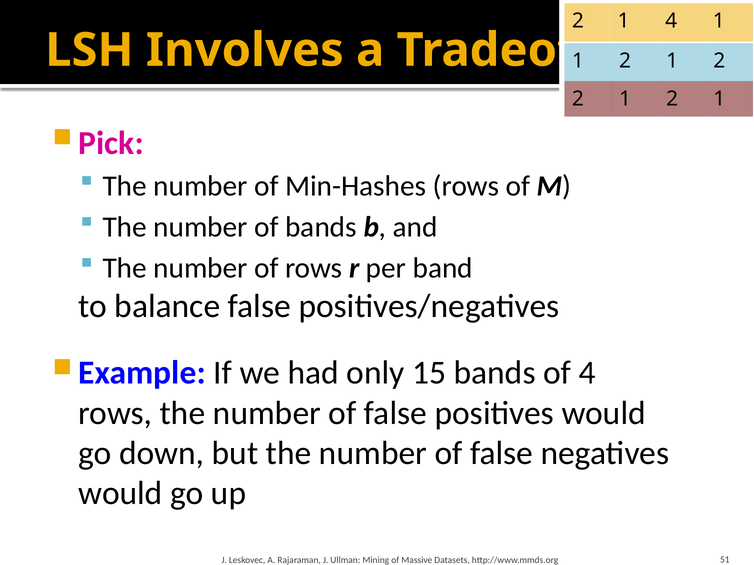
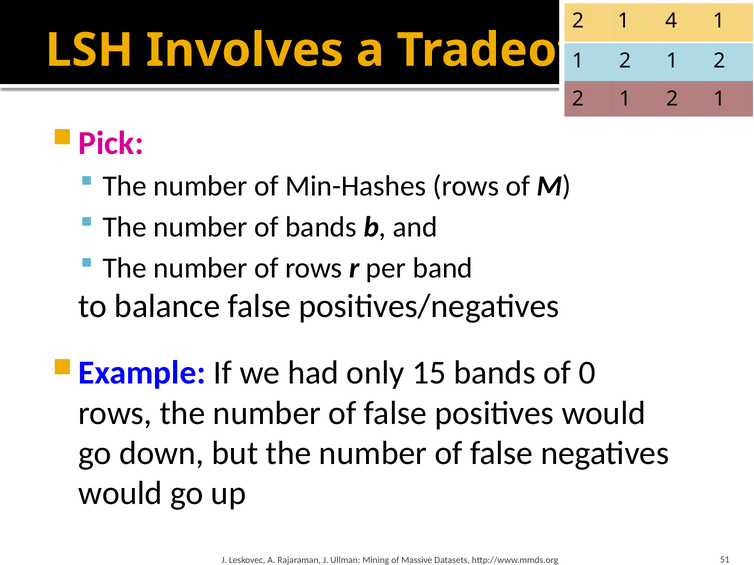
of 4: 4 -> 0 (587, 373)
